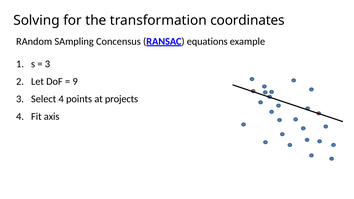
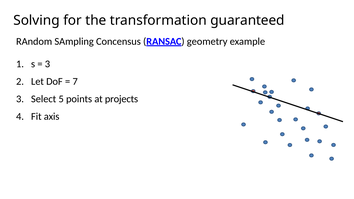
coordinates: coordinates -> guaranteed (247, 20)
equations: equations -> geometry (207, 41)
9: 9 -> 7 (75, 82)
Select 4: 4 -> 5 (61, 99)
